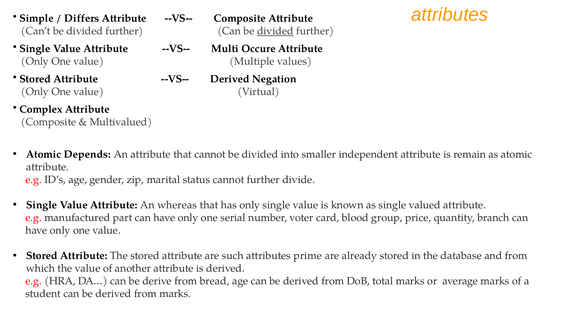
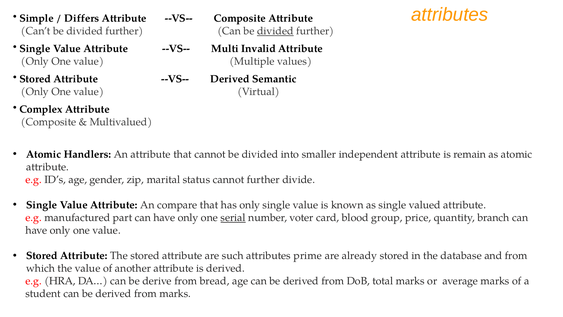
Occure: Occure -> Invalid (259, 49)
Negation: Negation -> Semantic (274, 79)
Depends: Depends -> Handlers (87, 154)
whereas: whereas -> compare (177, 205)
serial underline: none -> present (233, 218)
